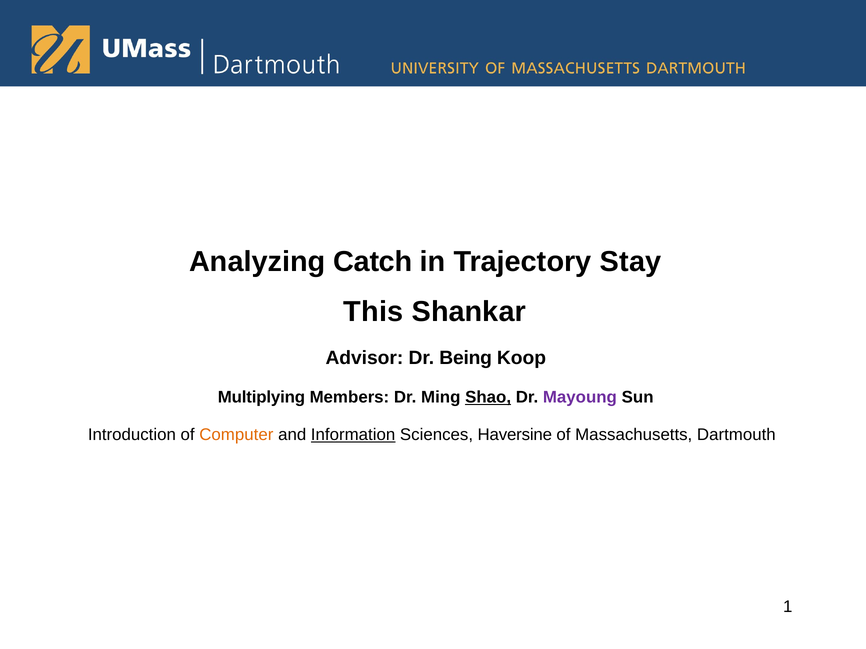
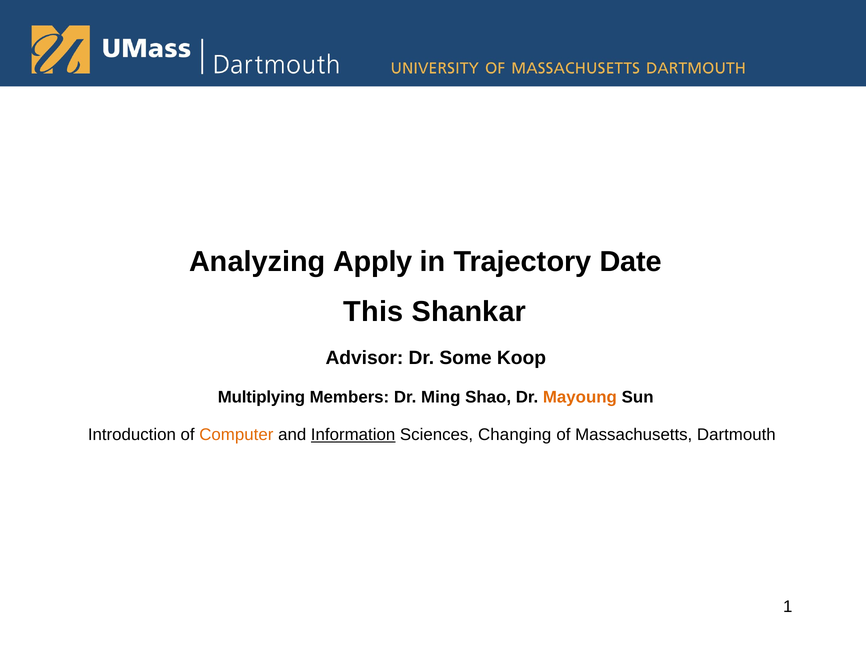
Catch: Catch -> Apply (373, 262)
Stay: Stay -> Date (631, 262)
Being: Being -> Some (466, 358)
Shao underline: present -> none (488, 398)
Mayoung colour: purple -> orange (580, 398)
Haversine: Haversine -> Changing (515, 435)
